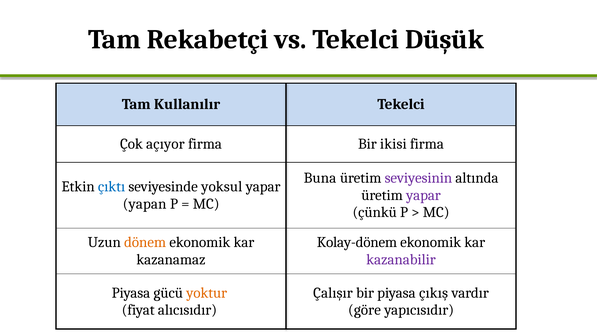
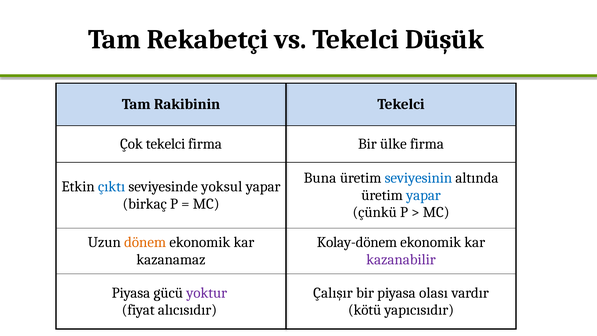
Kullanılır: Kullanılır -> Rakibinin (187, 104)
Çok açıyor: açıyor -> tekelci (166, 144)
ikisi: ikisi -> ülke (393, 144)
seviyesinin colour: purple -> blue (418, 178)
yapar colour: purple -> blue (423, 195)
yapan: yapan -> birkaç (145, 204)
yoktur colour: orange -> purple (207, 293)
çıkış: çıkış -> olası (434, 293)
göre: göre -> kötü (365, 310)
